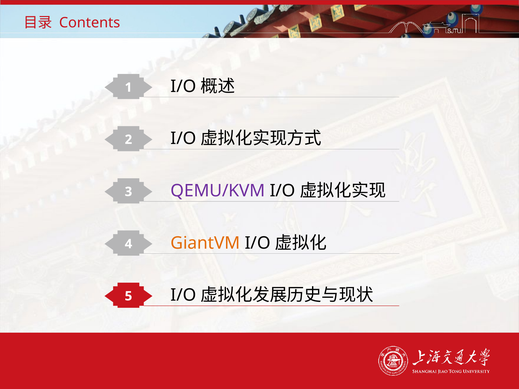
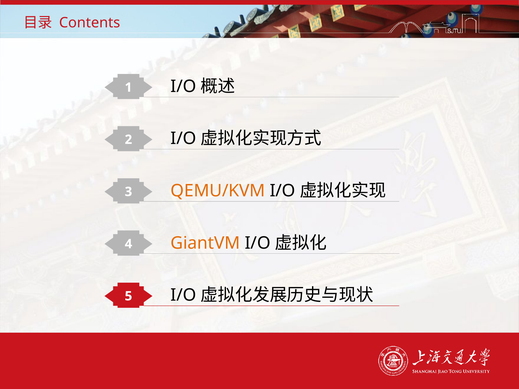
QEMU/KVM colour: purple -> orange (218, 191)
